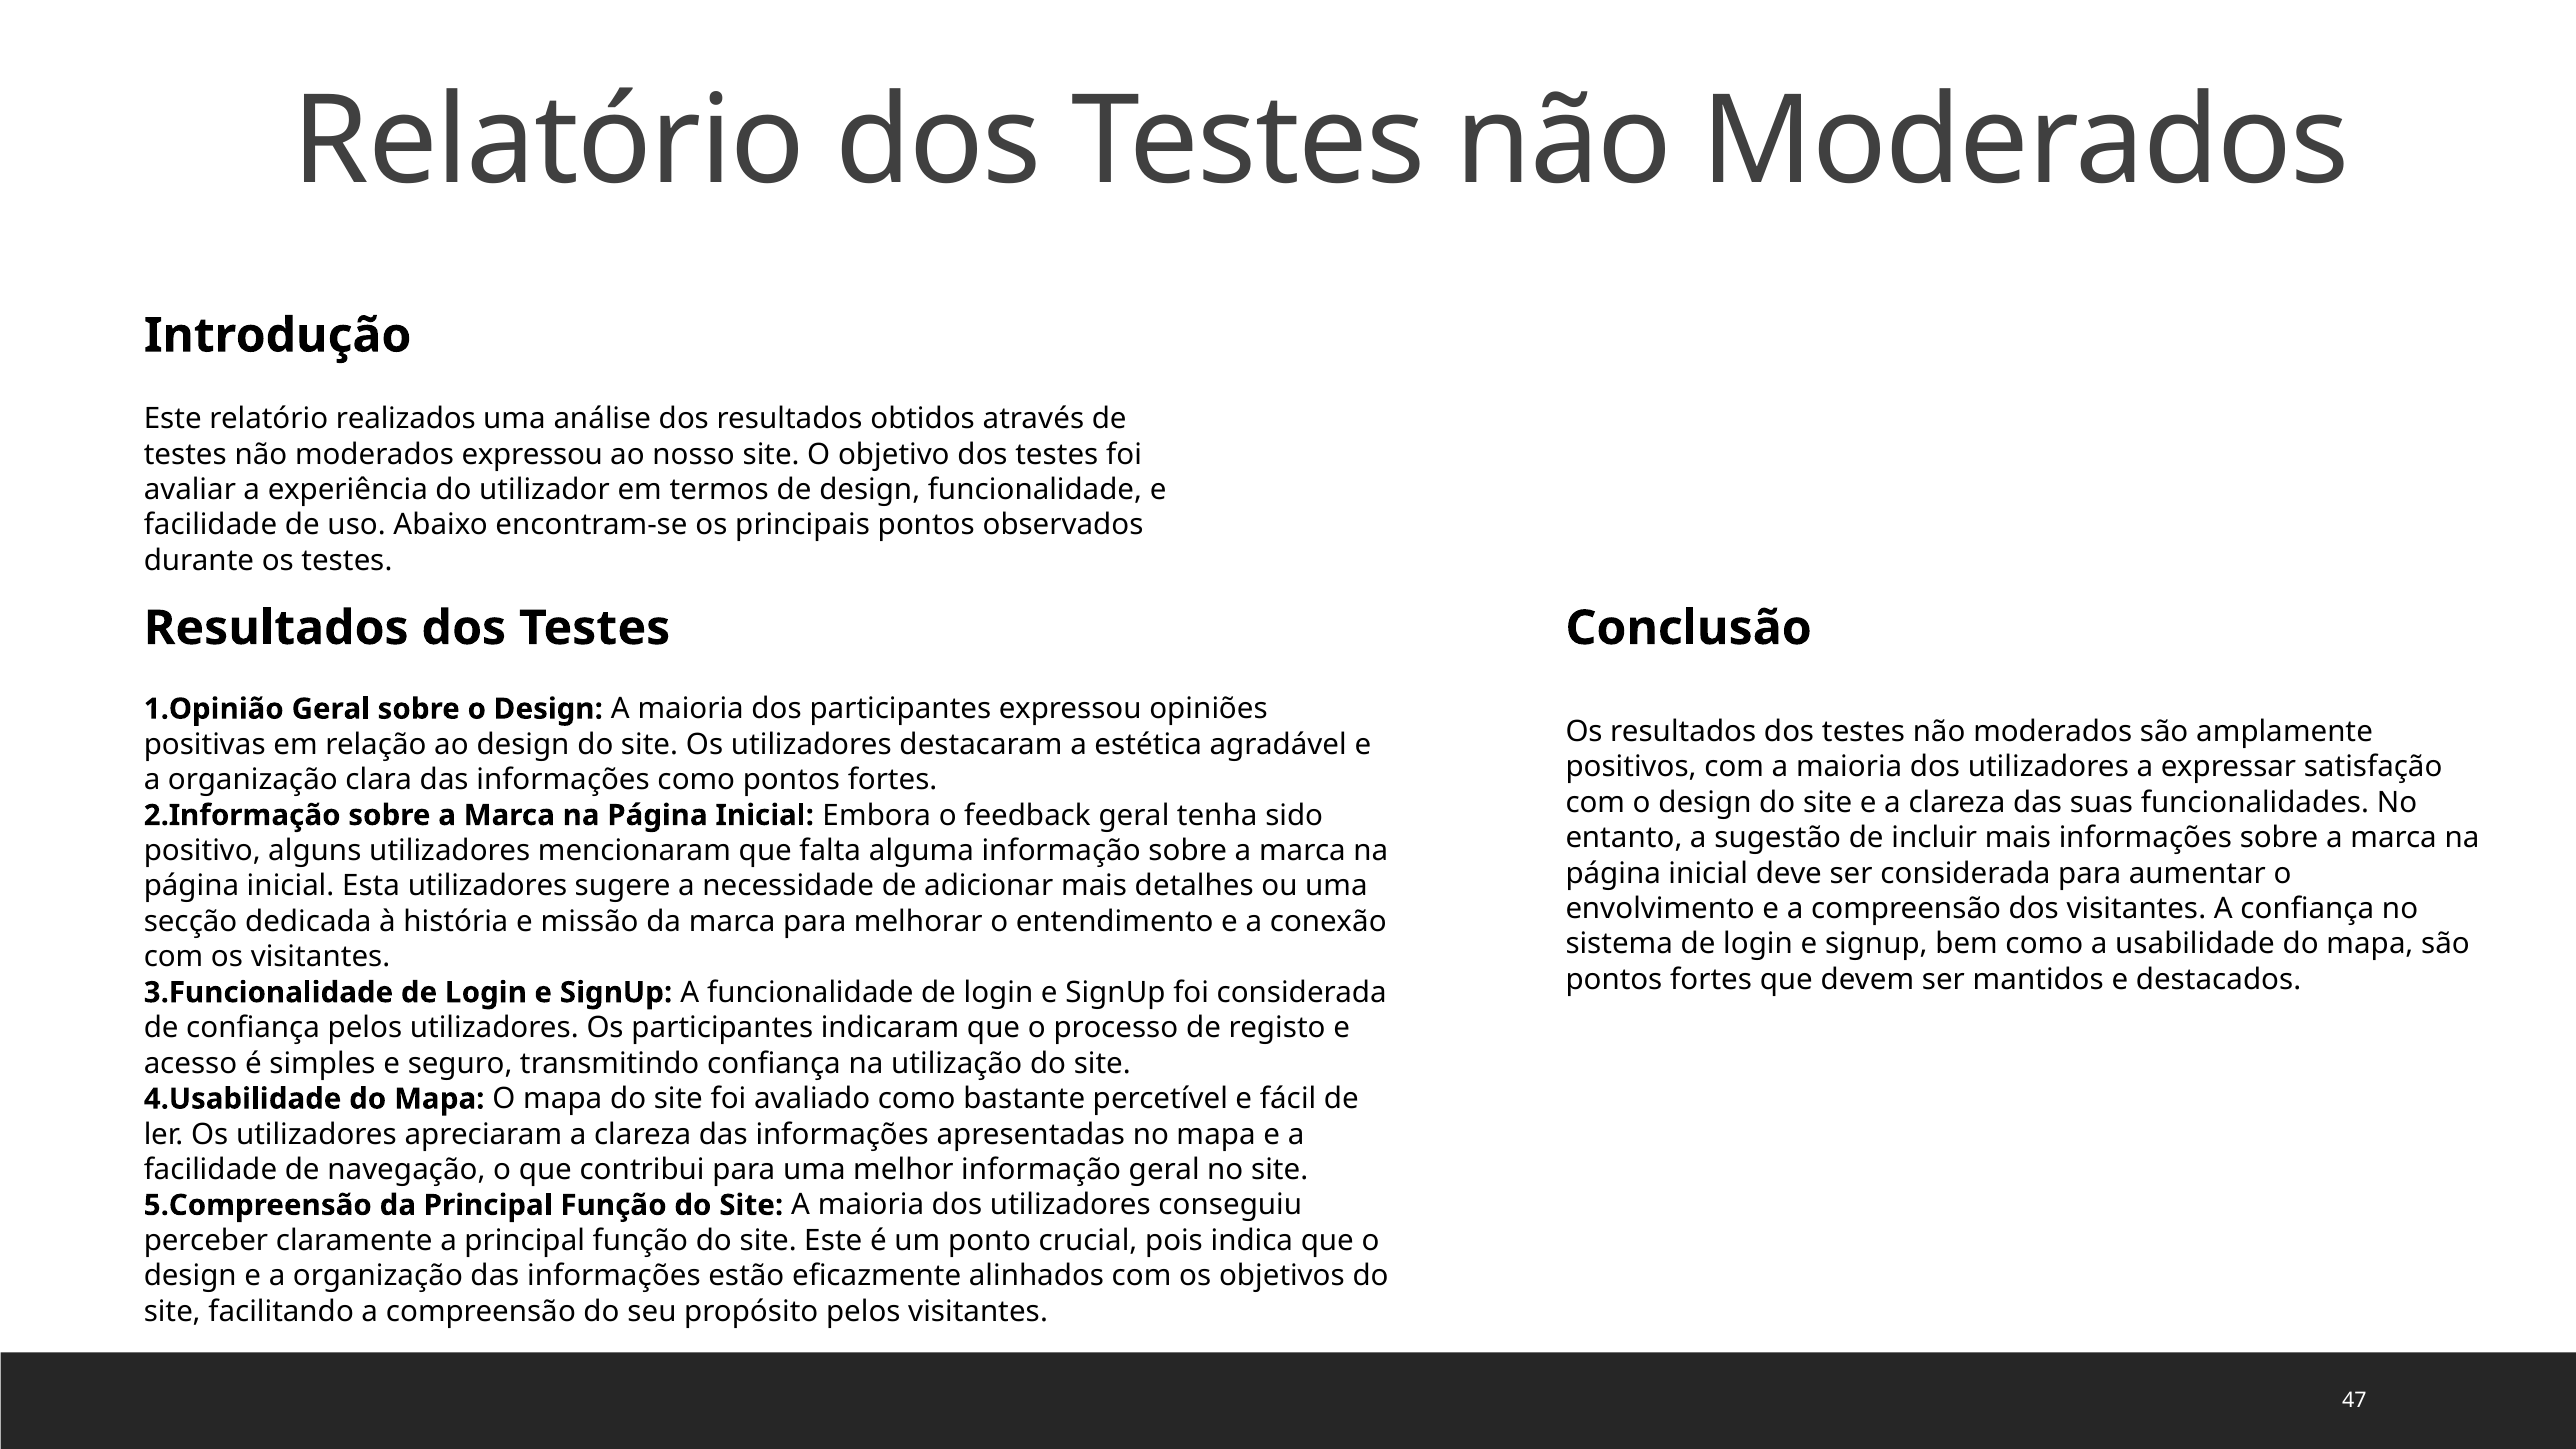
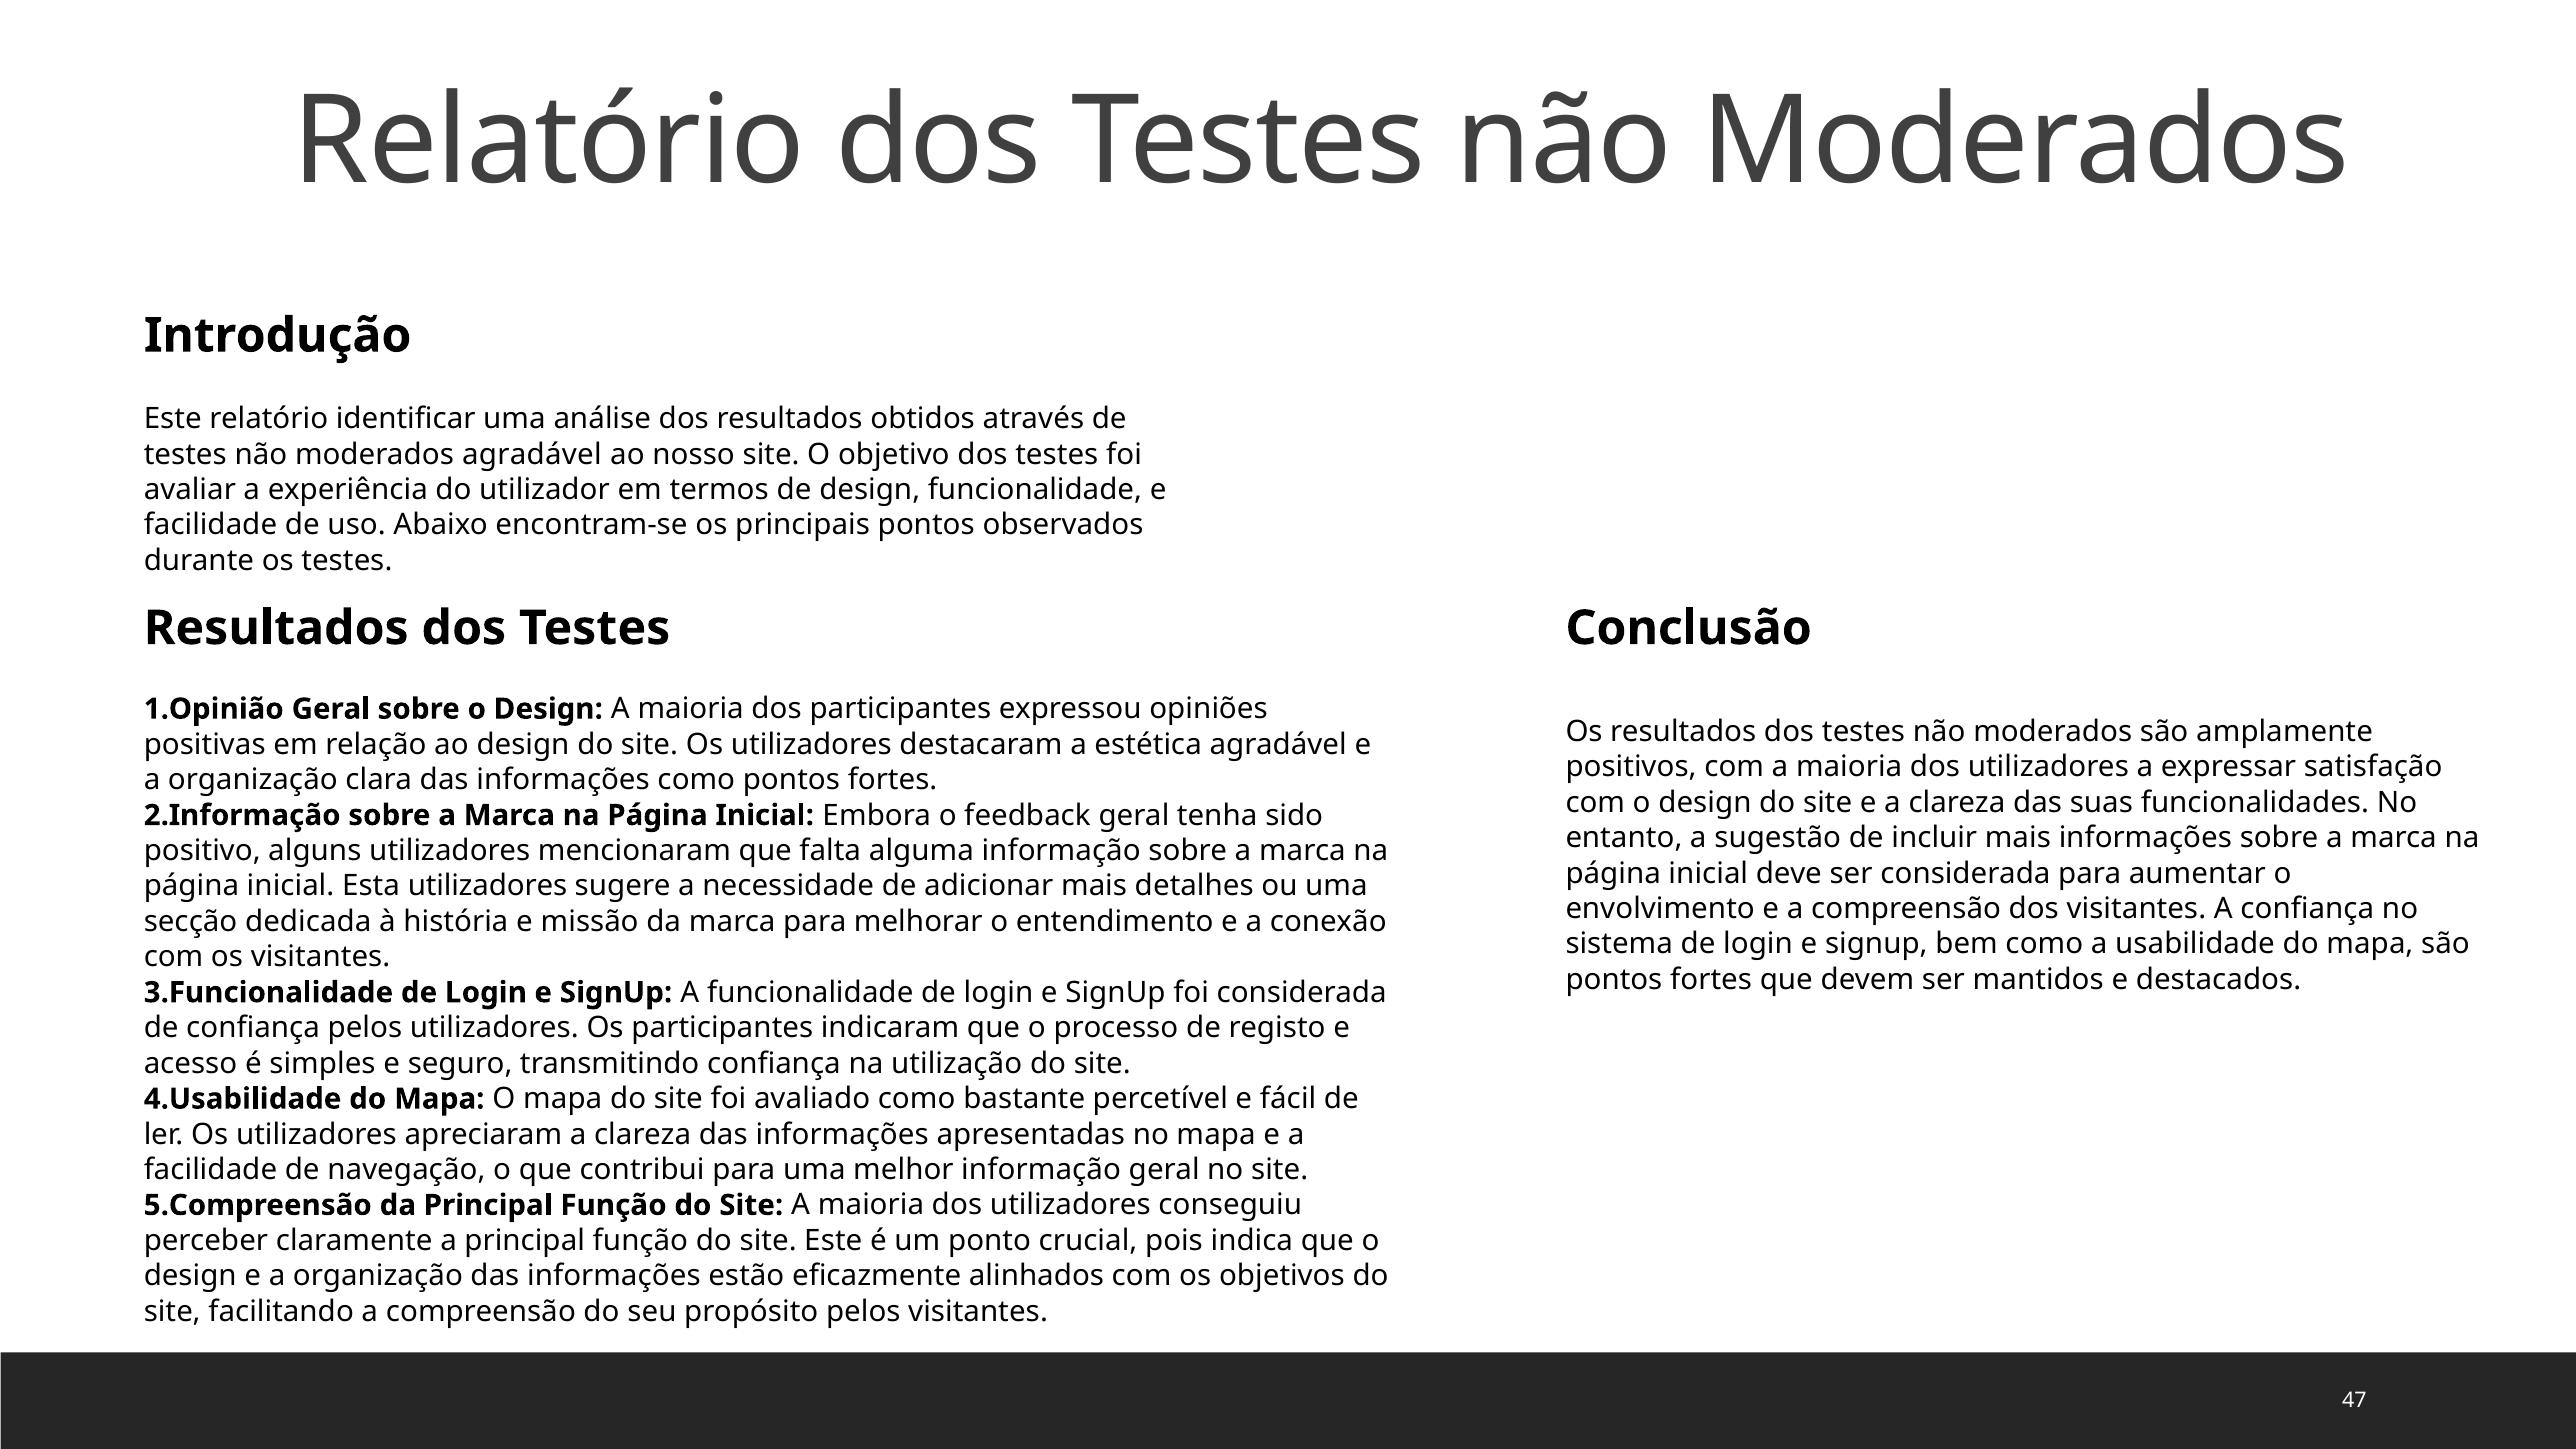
realizados: realizados -> identificar (406, 419)
moderados expressou: expressou -> agradável (532, 454)
